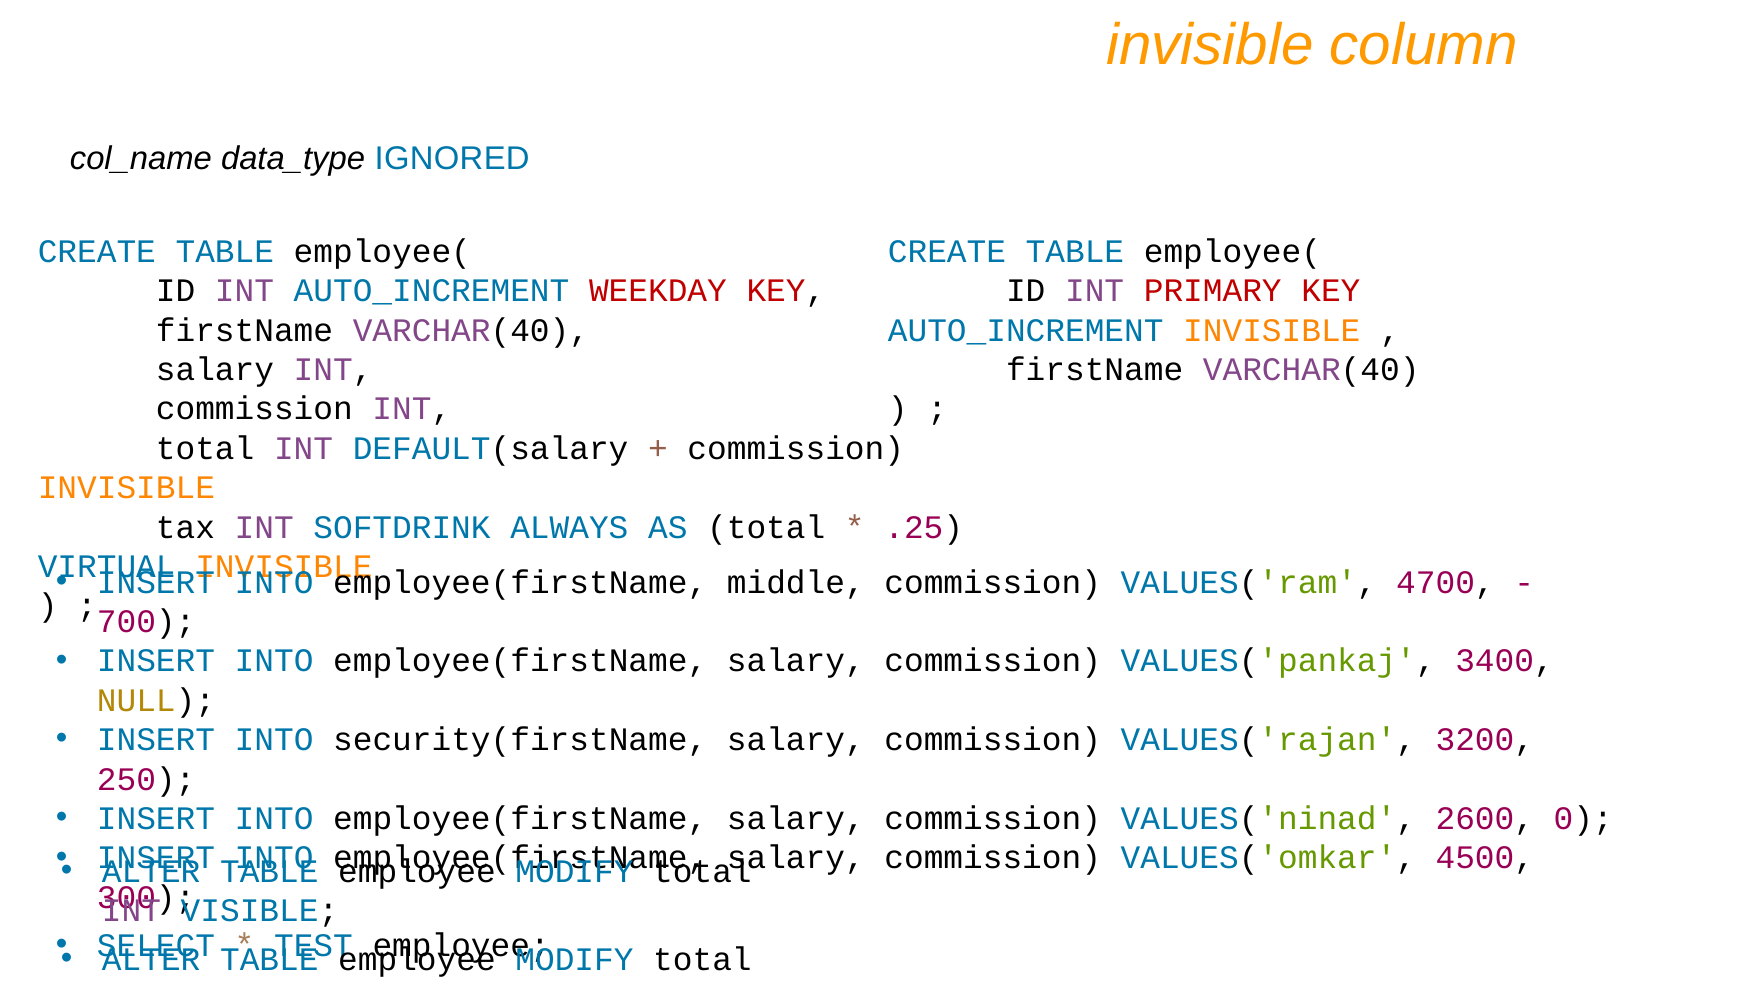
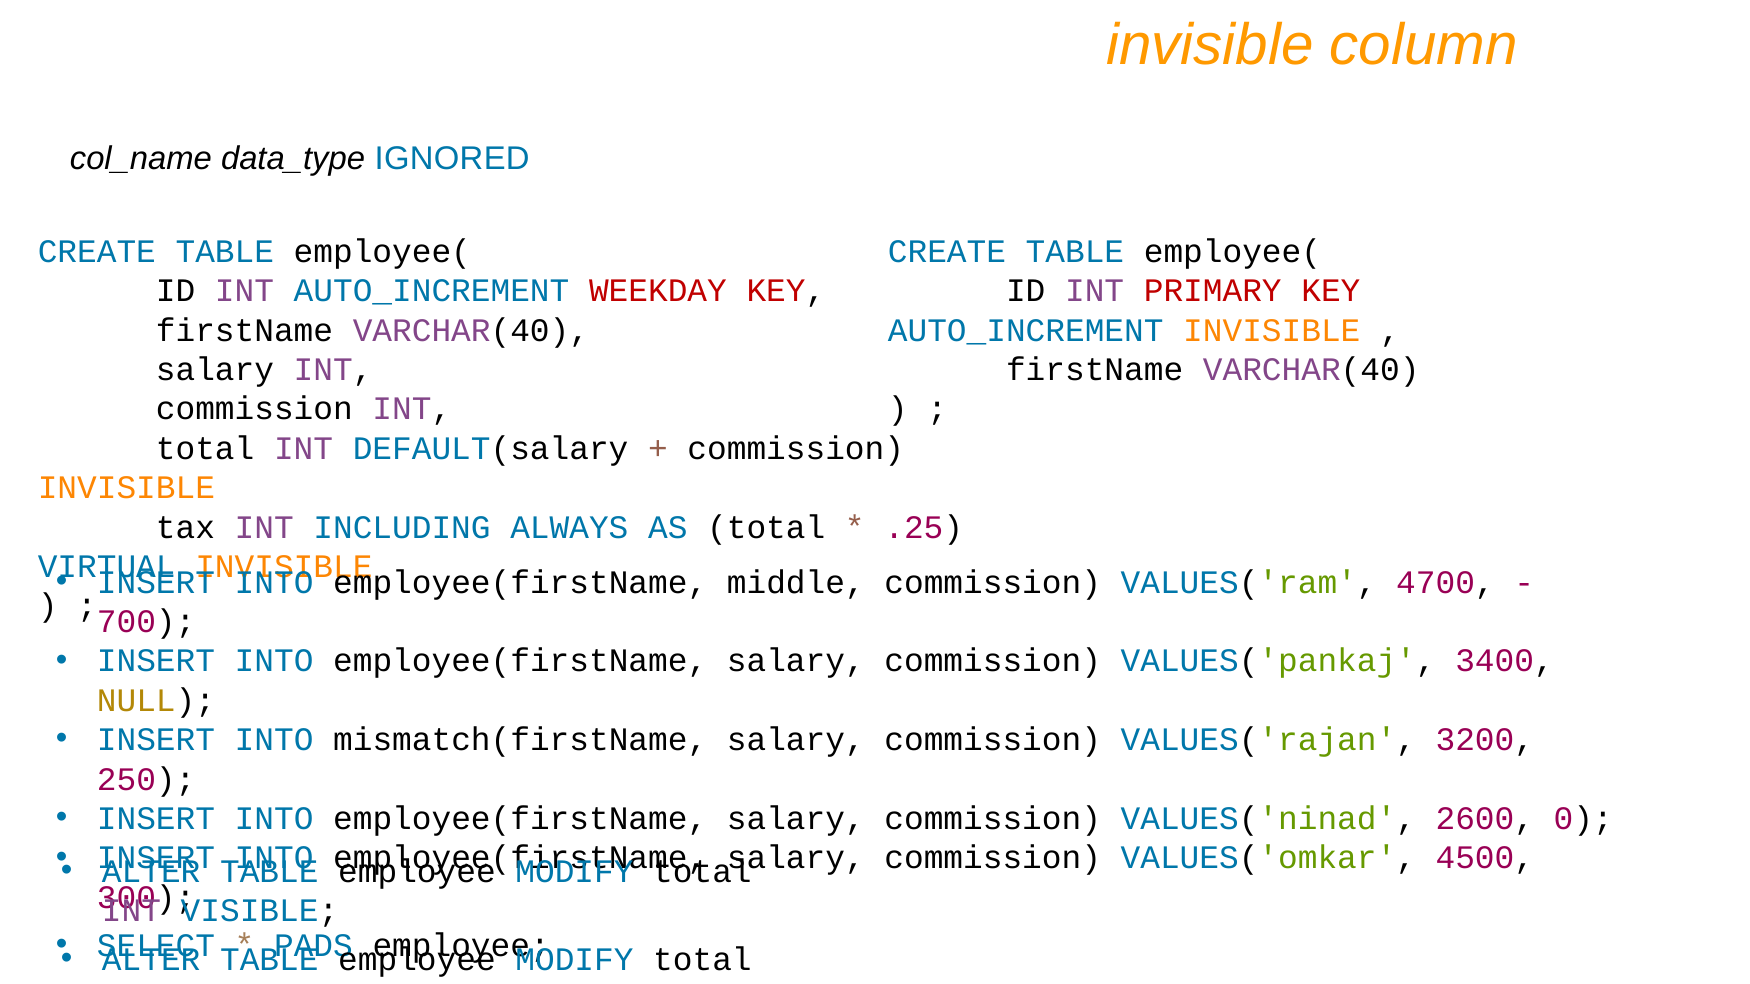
SOFTDRINK: SOFTDRINK -> INCLUDING (402, 527)
security(firstName: security(firstName -> mismatch(firstName (520, 740)
TEST: TEST -> PADS (313, 946)
